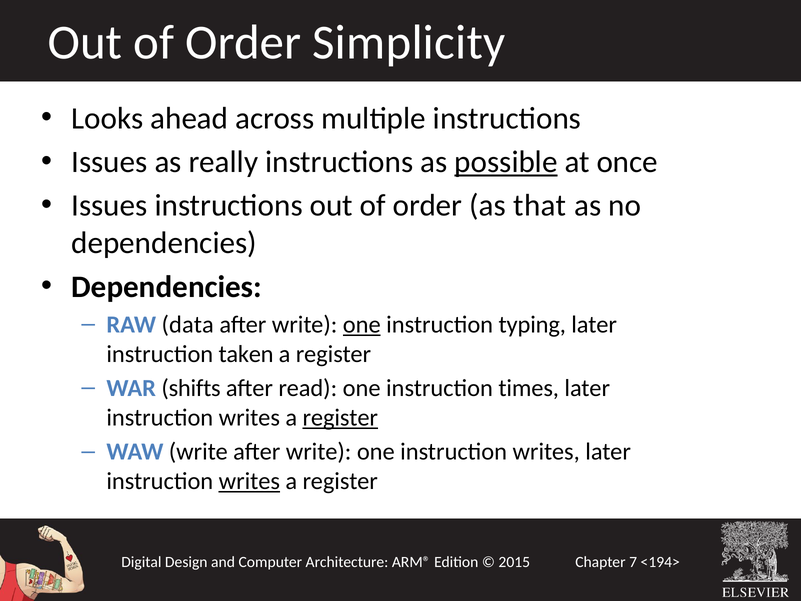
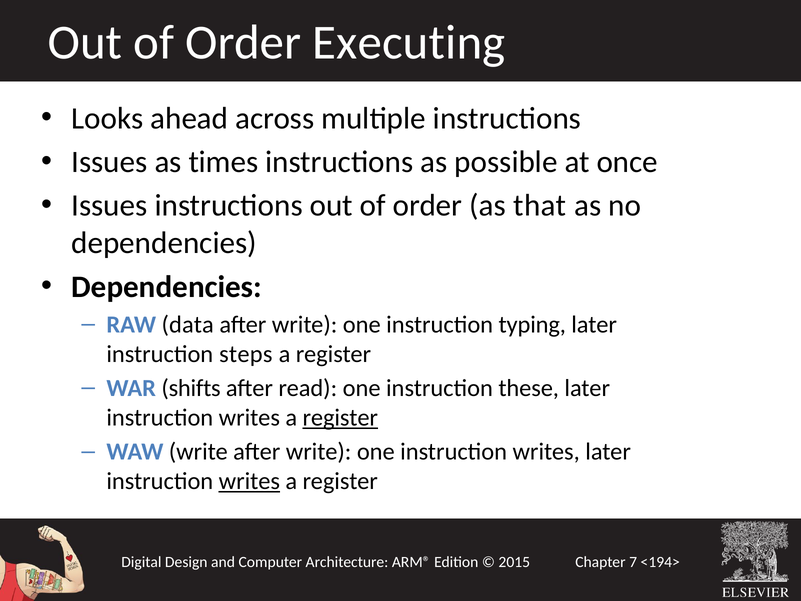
Simplicity: Simplicity -> Executing (409, 43)
really: really -> times (223, 162)
possible underline: present -> none (506, 162)
one underline: present -> none (362, 324)
taken: taken -> steps (246, 354)
times: times -> these (529, 388)
